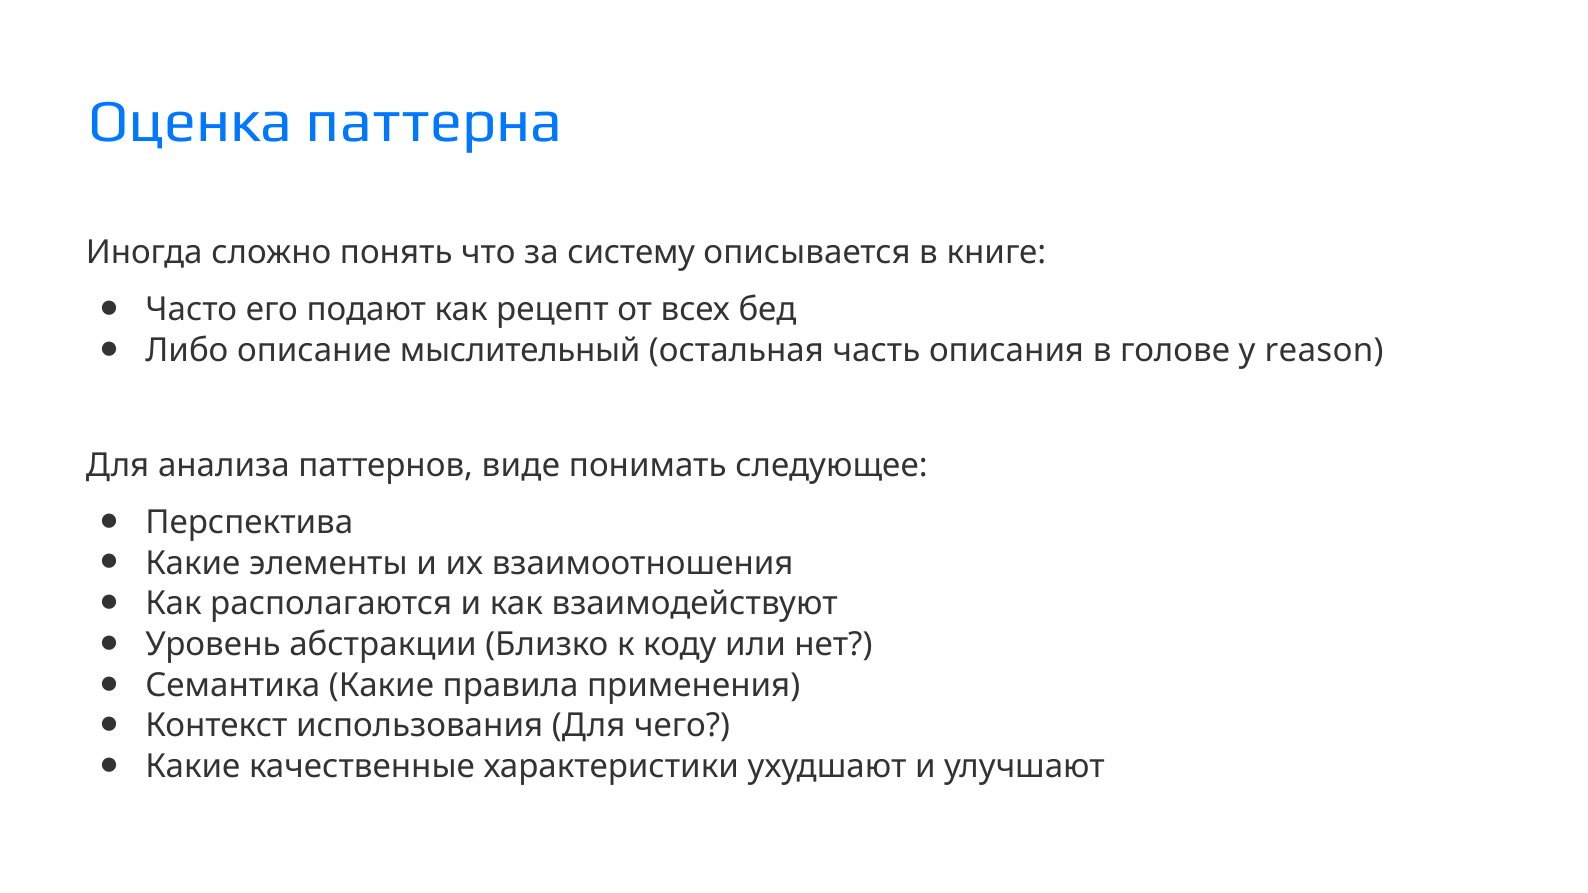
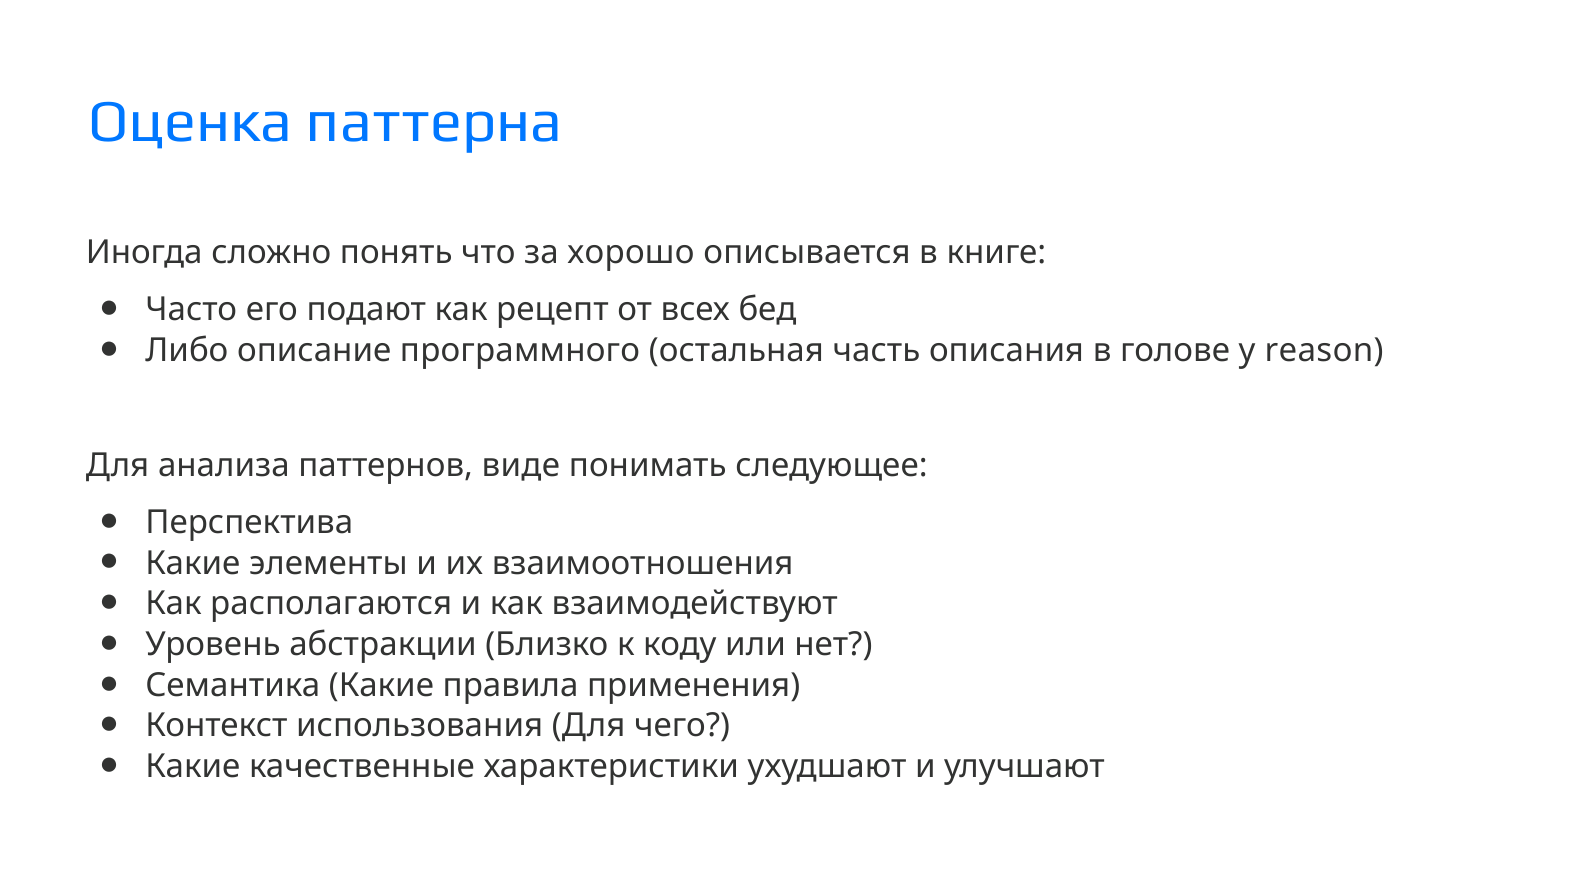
систему: систему -> хорошо (631, 253)
мыслительный: мыслительный -> программного (520, 351)
